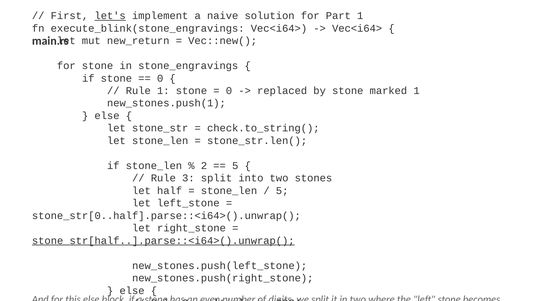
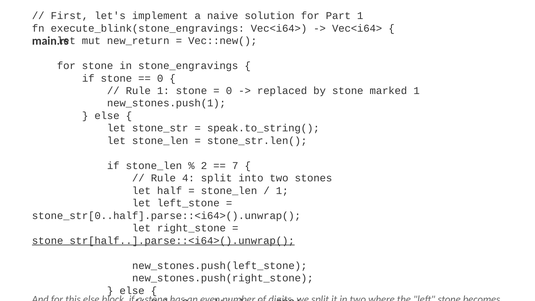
let's underline: present -> none (110, 16)
check.to_string(: check.to_string( -> speak.to_string( (263, 128)
5: 5 -> 7 (235, 166)
3: 3 -> 4 (188, 178)
5: 5 -> 1 (282, 191)
